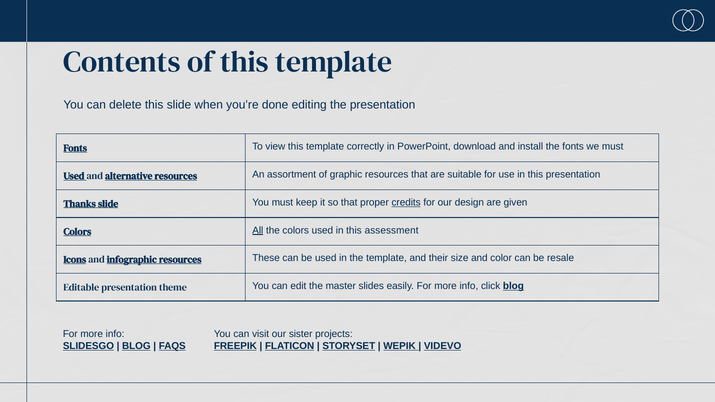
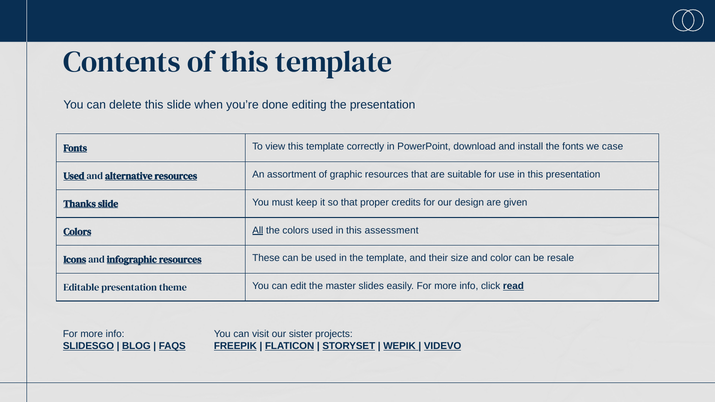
we must: must -> case (613, 147)
credits underline: present -> none (406, 203)
click blog: blog -> read (513, 286)
